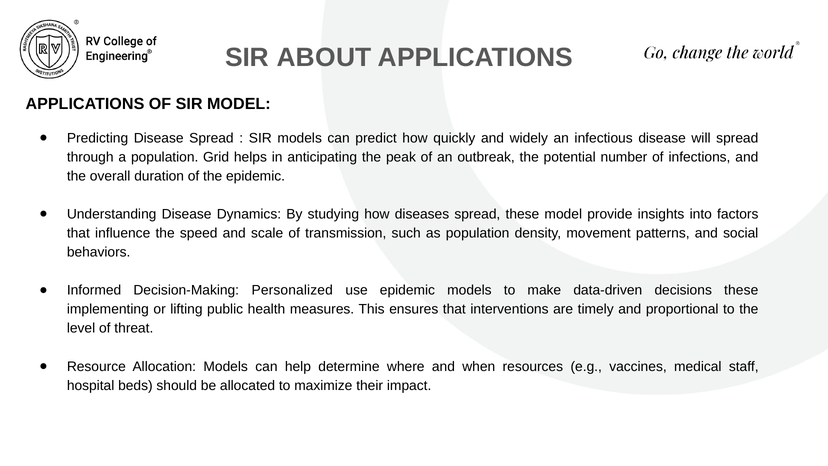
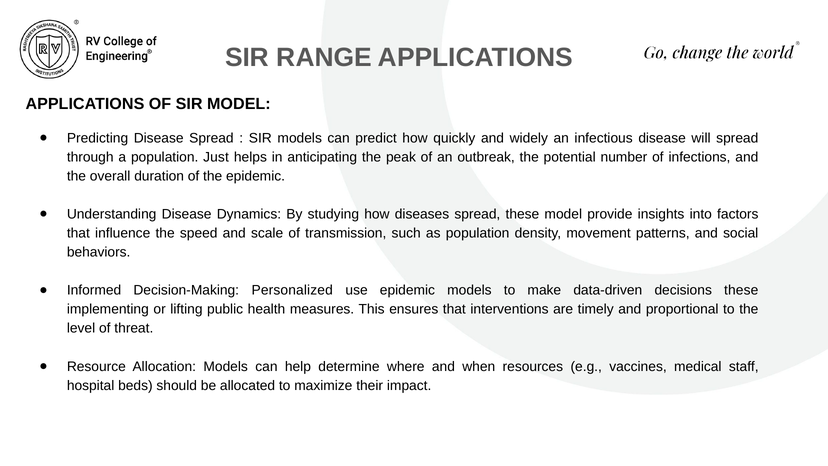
ABOUT: ABOUT -> RANGE (324, 57)
Grid: Grid -> Just (216, 157)
